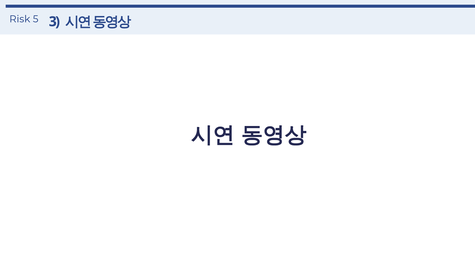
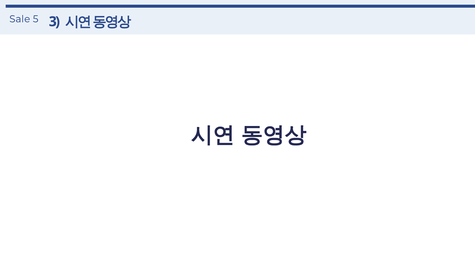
Risk: Risk -> Sale (20, 19)
